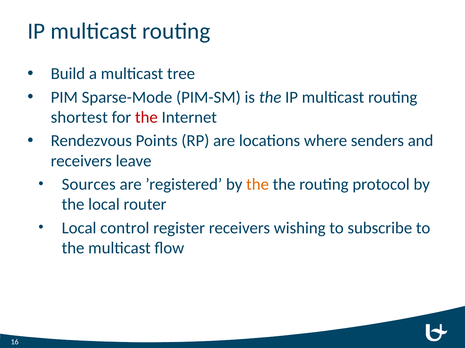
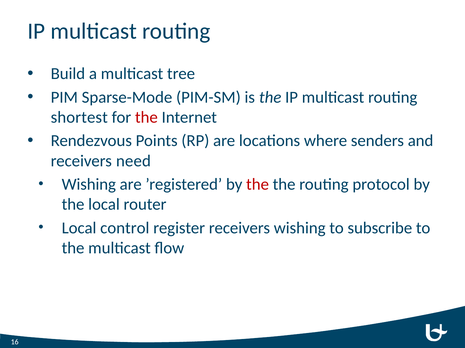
leave: leave -> need (133, 161)
Sources: Sources -> Wishing (89, 185)
the colour: orange -> red (258, 185)
